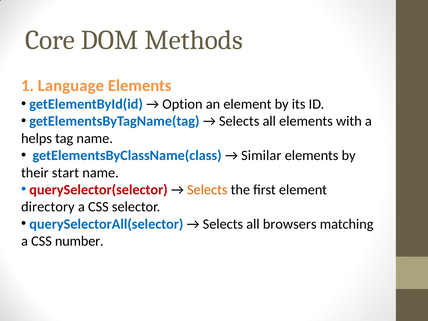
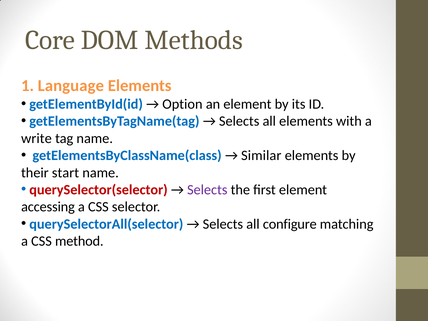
helps: helps -> write (36, 138)
Selects colour: orange -> purple (207, 190)
directory: directory -> accessing (48, 207)
browsers: browsers -> configure (290, 224)
number: number -> method (79, 241)
